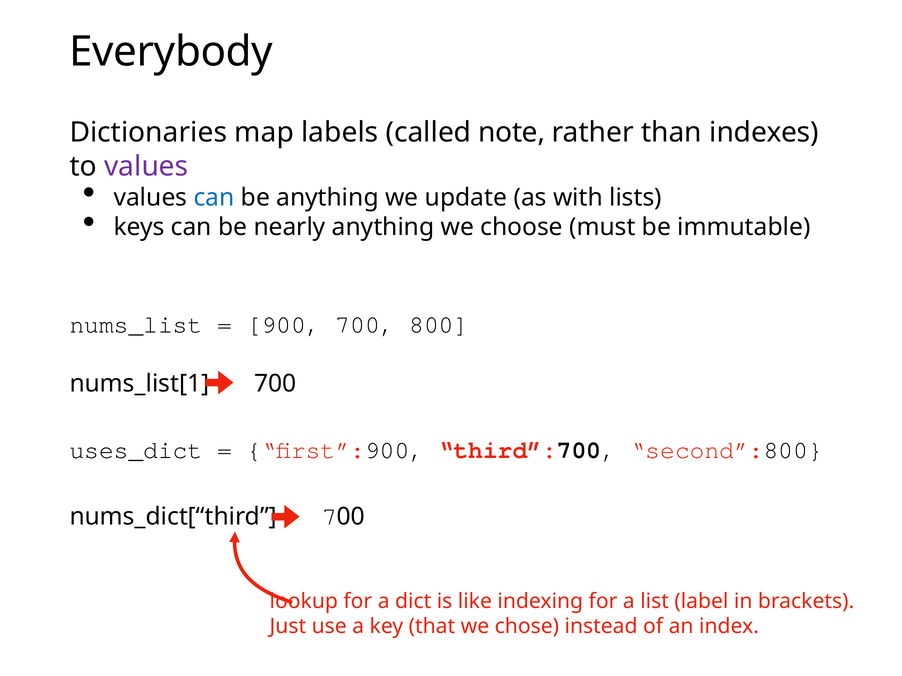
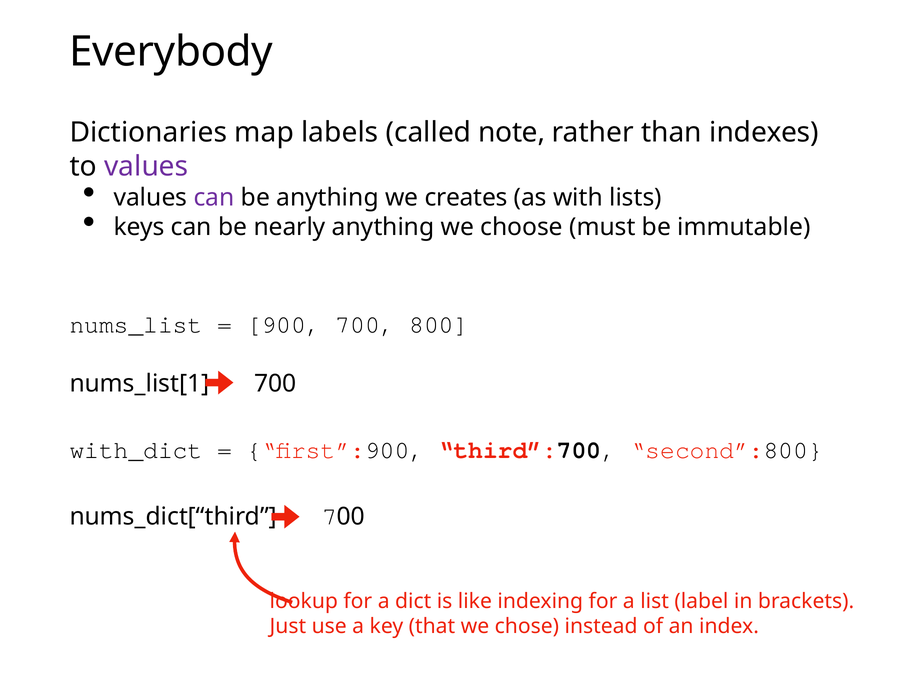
can colour: blue -> purple (214, 198)
update: update -> creates (466, 198)
uses_dict: uses_dict -> with_dict (136, 450)
